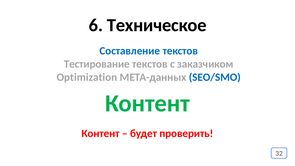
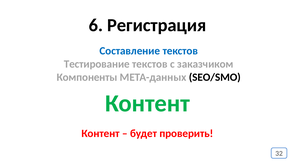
Техническое: Техническое -> Регистрация (157, 25)
Optimization: Optimization -> Компоненты (87, 77)
SEO/SMO colour: blue -> black (215, 77)
